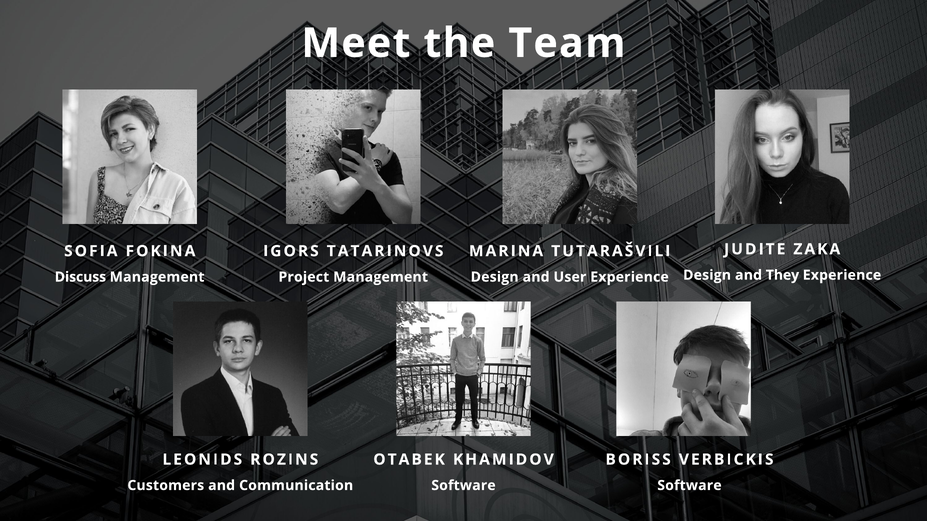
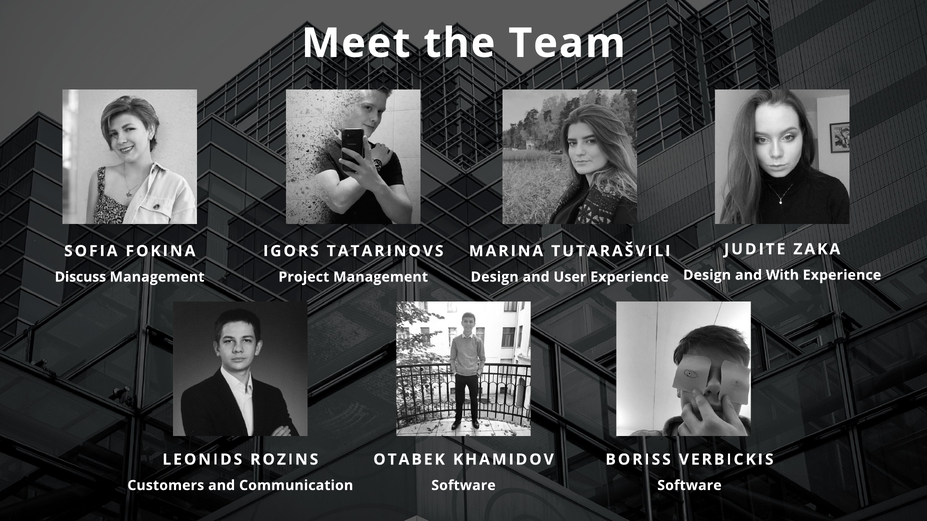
They: They -> With (782, 275)
